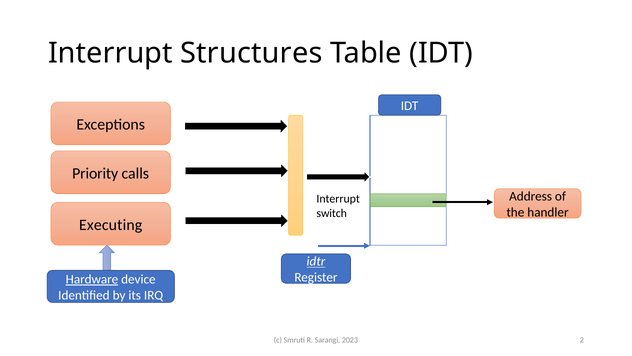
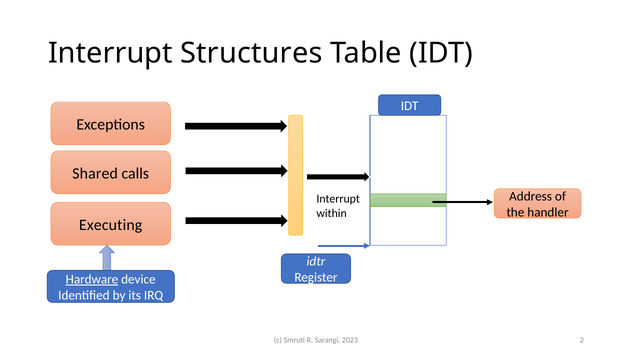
Priority: Priority -> Shared (95, 173)
switch: switch -> within (332, 213)
idtr underline: present -> none (316, 261)
